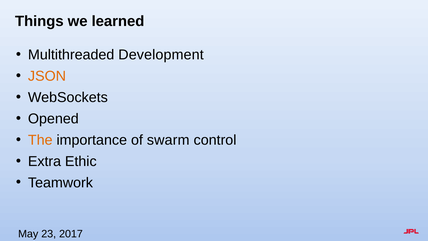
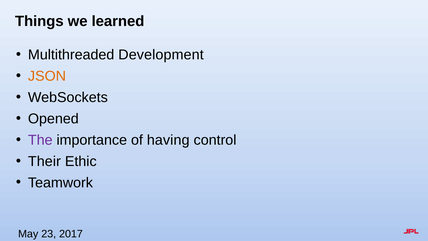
The colour: orange -> purple (40, 140)
swarm: swarm -> having (168, 140)
Extra: Extra -> Their (44, 161)
